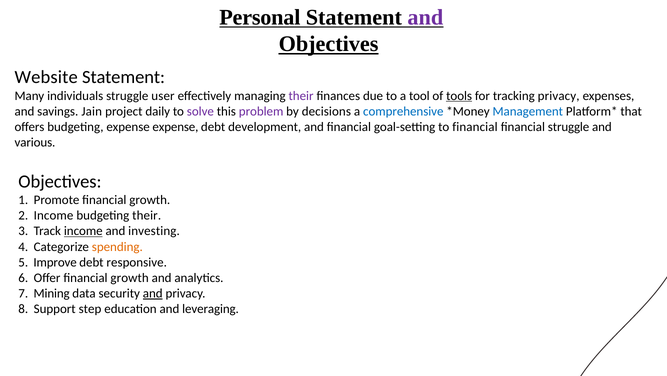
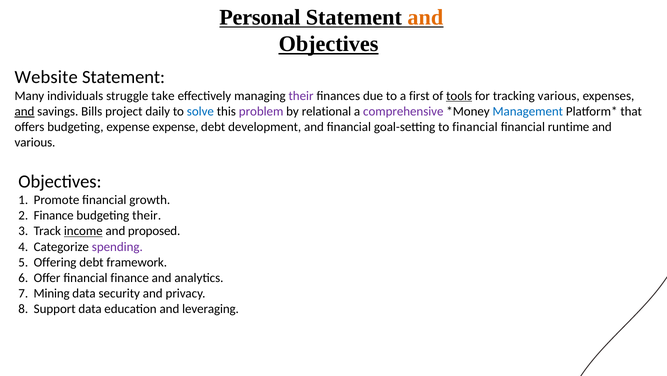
and colour: purple -> orange (425, 17)
user: user -> take (163, 96)
tool: tool -> first (419, 96)
tracking privacy: privacy -> various (559, 96)
and underline: none -> present (24, 111)
Jain: Jain -> Bills (92, 111)
solve colour: purple -> blue (200, 111)
decisions: decisions -> relational (326, 111)
comprehensive colour: blue -> purple (403, 111)
financial struggle: struggle -> runtime (569, 127)
Income: Income -> Finance (54, 215)
investing: investing -> proposed (154, 231)
spending colour: orange -> purple (117, 246)
Improve: Improve -> Offering (55, 262)
responsive: responsive -> framework (137, 262)
Offer financial growth: growth -> finance (130, 277)
and underline: present -> none (153, 293)
Support step: step -> data (90, 309)
